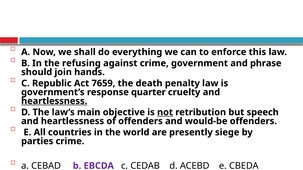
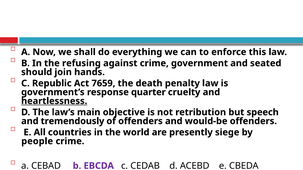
phrase: phrase -> seated (266, 63)
not underline: present -> none (165, 113)
heartlessness: heartlessness -> tremendously (73, 121)
parties: parties -> people (37, 142)
